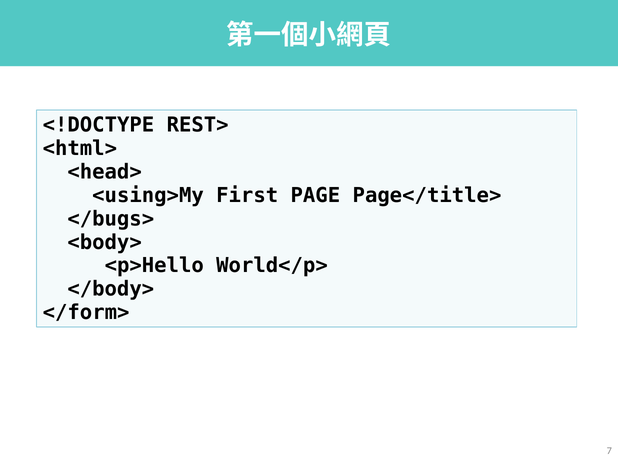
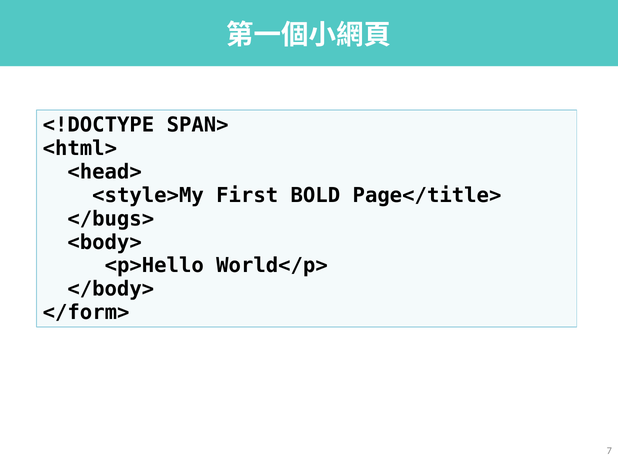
REST>: REST> -> SPAN> (198, 125)
<using>My: <using>My -> <style>My (148, 196)
PAGE: PAGE -> BOLD (315, 196)
